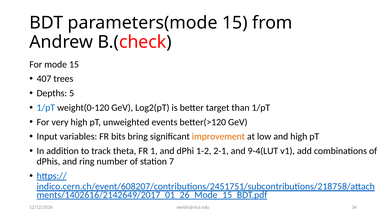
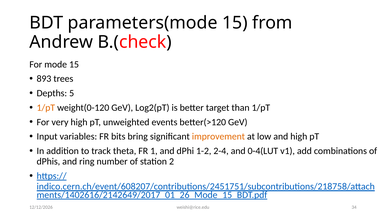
407: 407 -> 893 (44, 79)
1/pT colour: blue -> orange (46, 108)
2-1: 2-1 -> 2-4 (221, 151)
9-4(LUT: 9-4(LUT -> 0-4(LUT (263, 151)
7: 7 -> 2 (172, 161)
